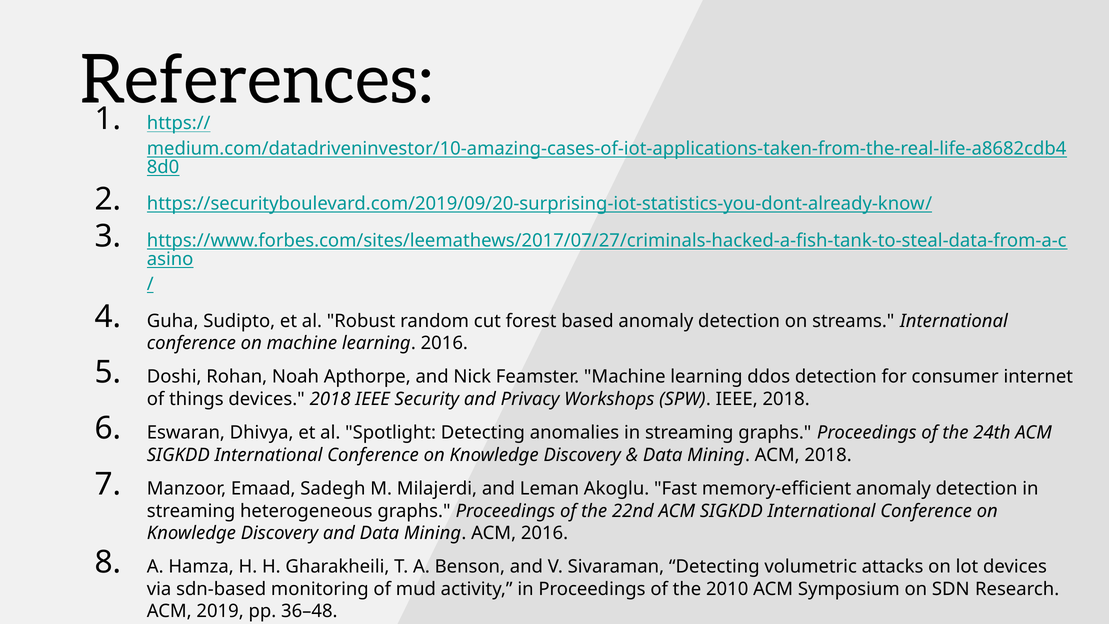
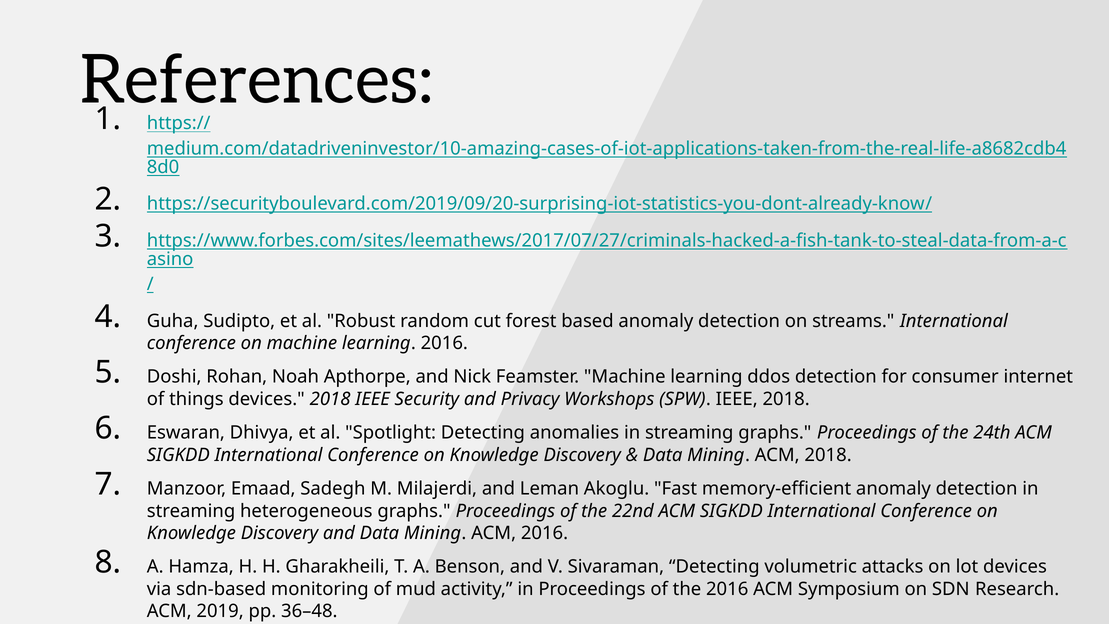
the 2010: 2010 -> 2016 (727, 589)
